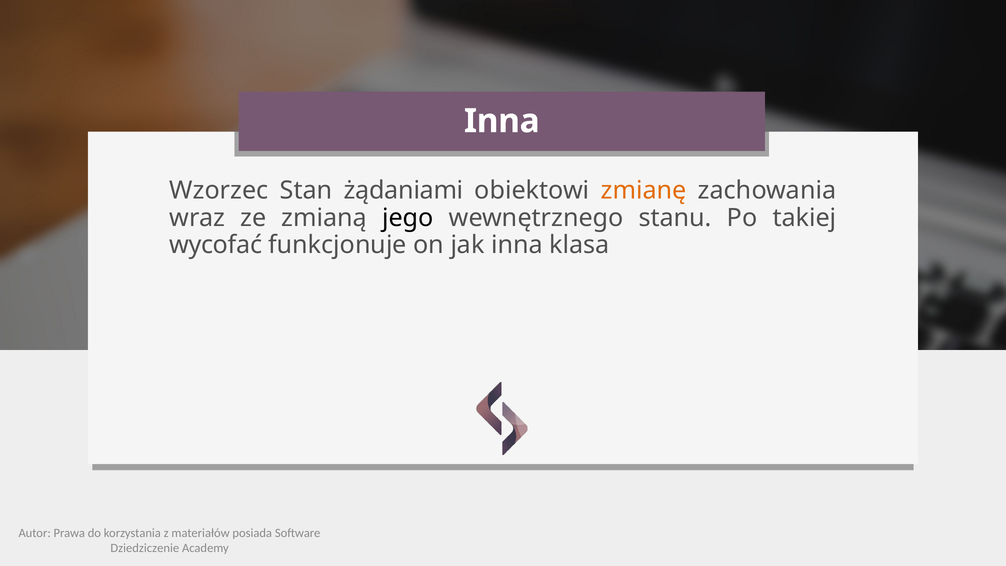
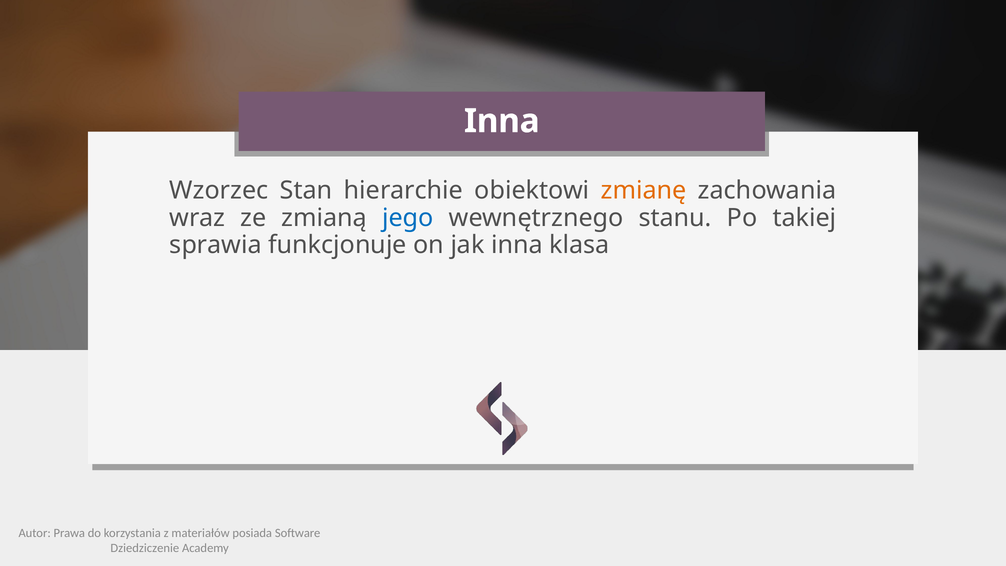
żądaniami: żądaniami -> hierarchie (403, 191)
jego colour: black -> blue (408, 218)
wycofać: wycofać -> sprawia (216, 245)
